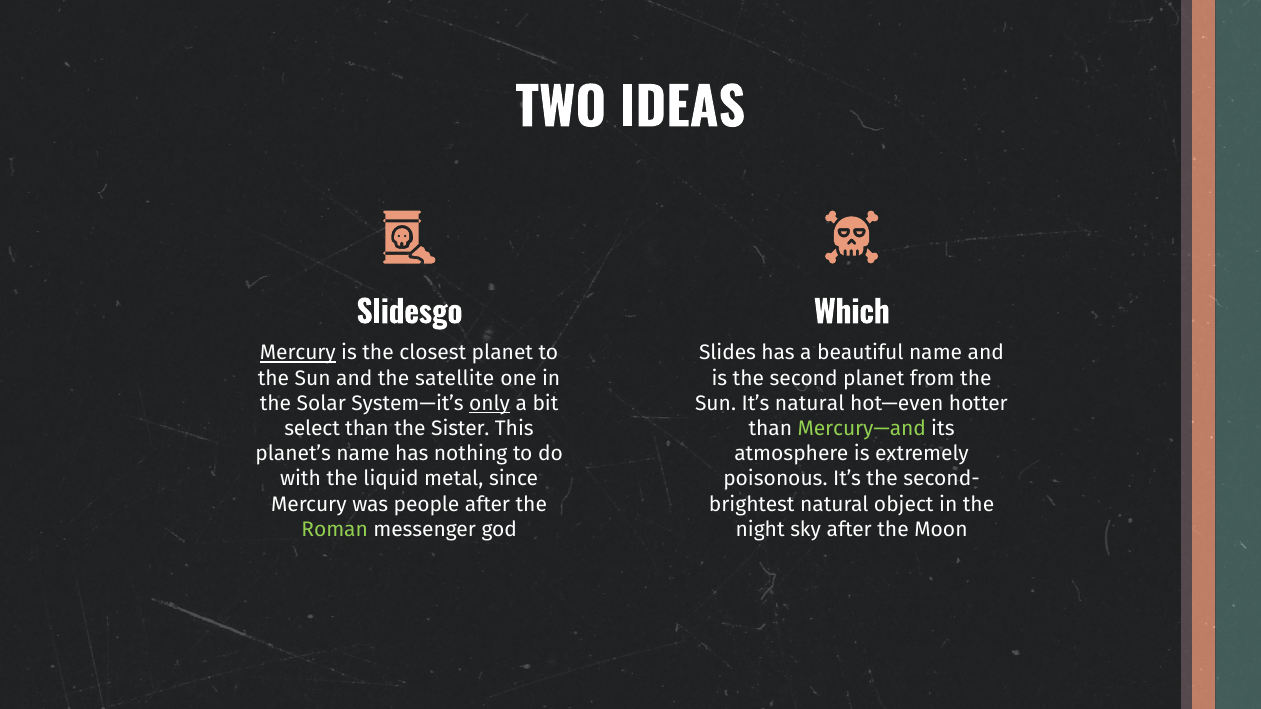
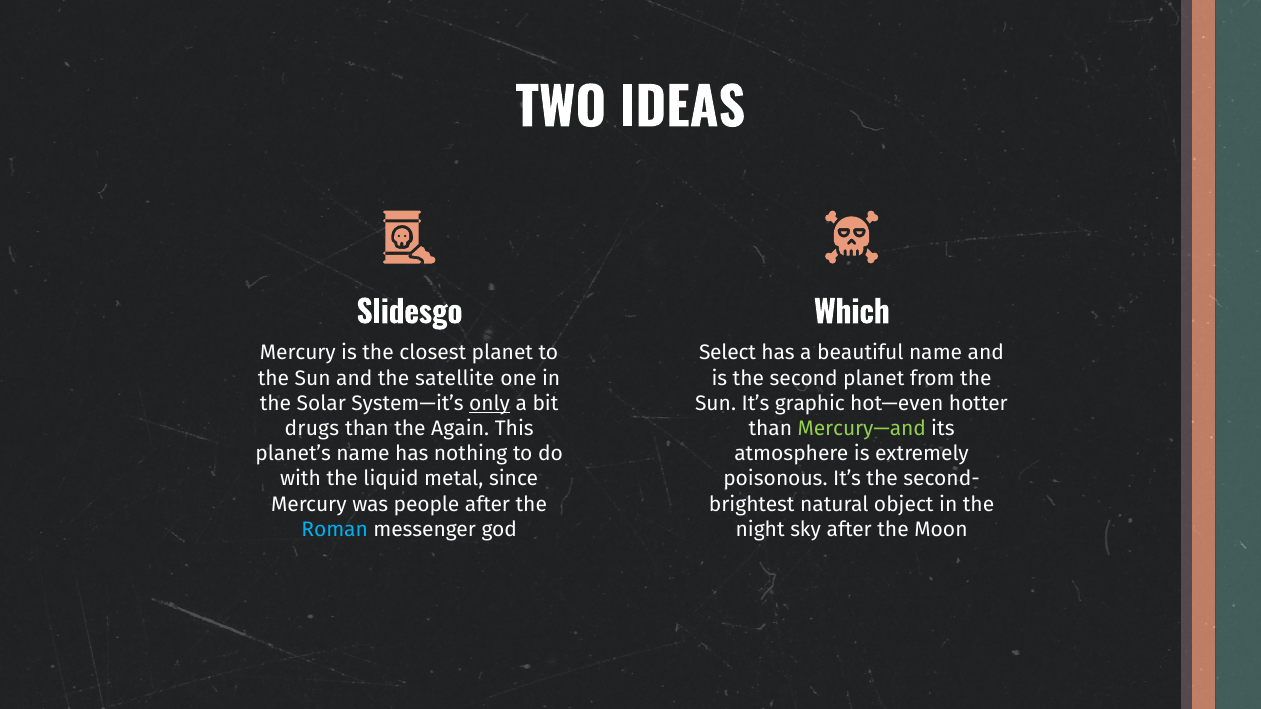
Mercury underline: present -> none (298, 353)
Slides: Slides -> Select (728, 353)
It’s natural: natural -> graphic (810, 403)
select: select -> drugs (312, 429)
Sister: Sister -> Again (460, 429)
Roman colour: light green -> light blue (335, 530)
